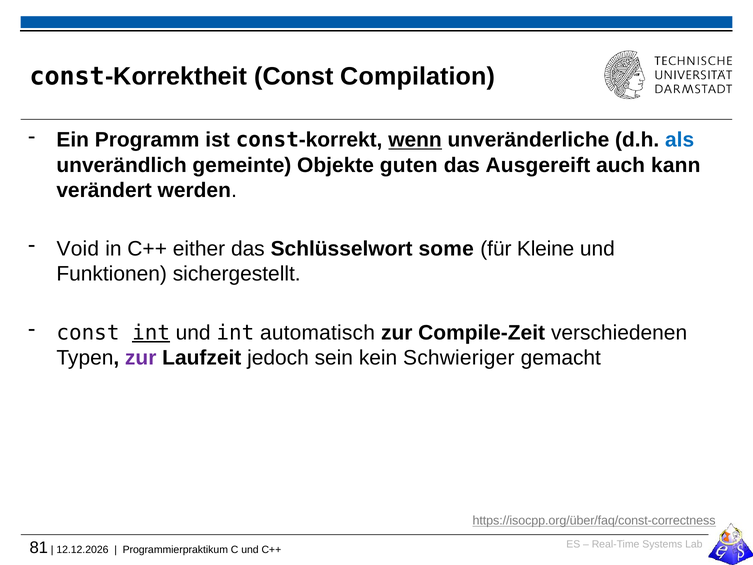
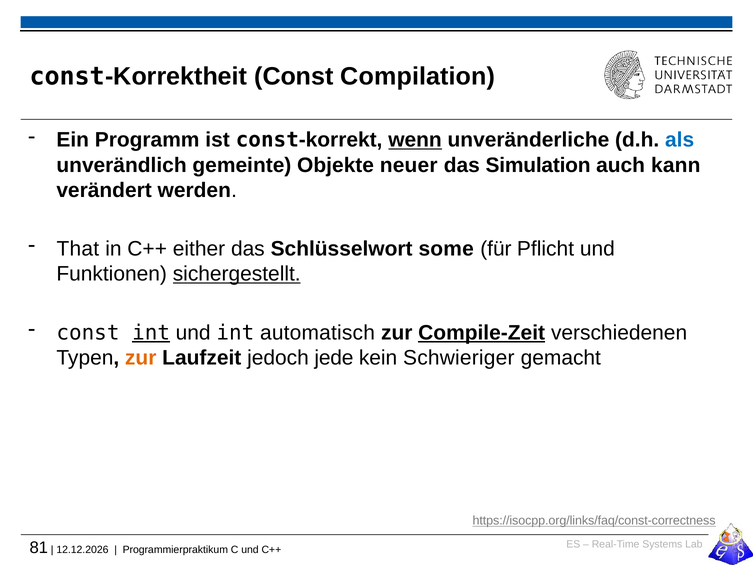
guten: guten -> neuer (409, 165)
Ausgereift: Ausgereift -> Simulation (538, 165)
Void: Void -> That (78, 249)
Kleine: Kleine -> Pflicht (546, 249)
sichergestellt underline: none -> present (237, 274)
Compile-Zeit underline: none -> present (482, 333)
zur colour: purple -> orange (141, 358)
sein: sein -> jede (334, 358)
https://isocpp.org/über/faq/const-correctness: https://isocpp.org/über/faq/const-correctness -> https://isocpp.org/links/faq/const-correctness (594, 520)
